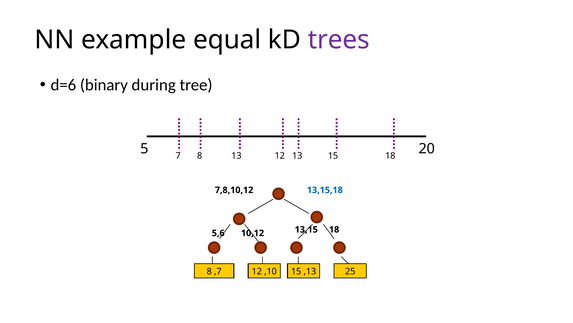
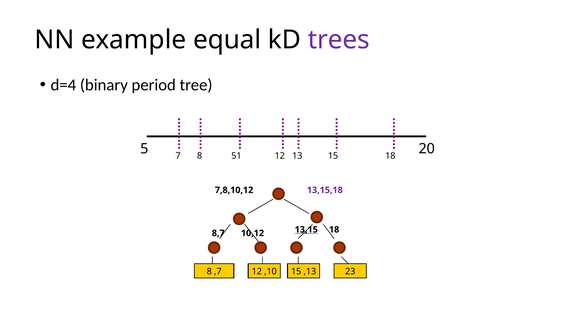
d=6: d=6 -> d=4 (63, 85)
during: during -> period (154, 85)
8 13: 13 -> 51 (236, 156)
13,15,18 colour: blue -> purple (325, 190)
13,15 underline: none -> present (306, 229)
5,6: 5,6 -> 8,7 (218, 233)
25: 25 -> 23 (350, 271)
